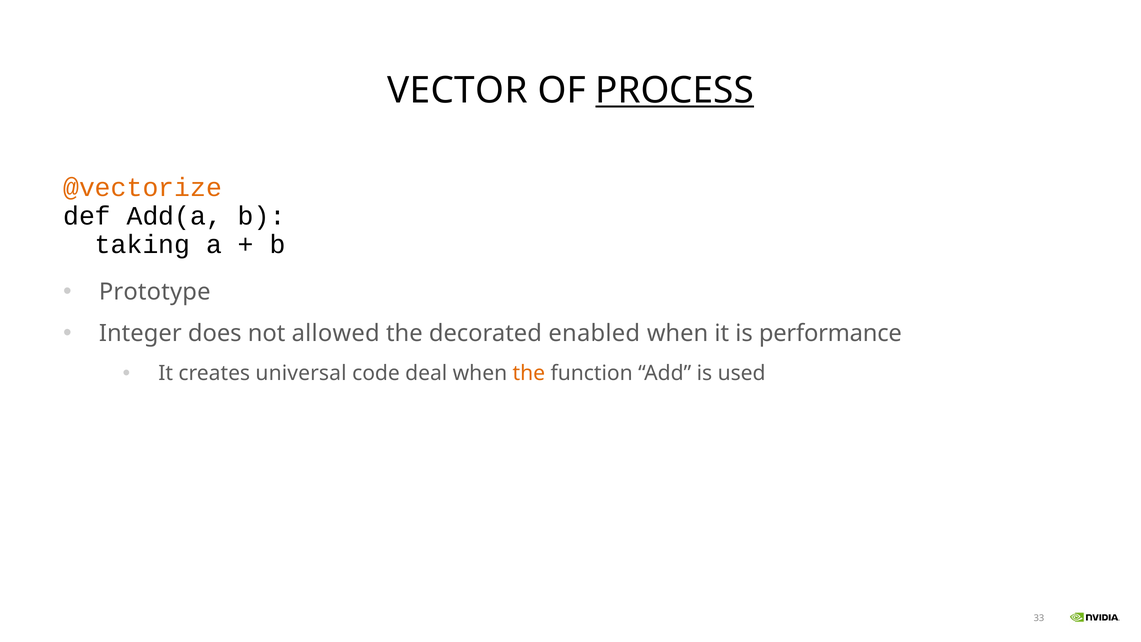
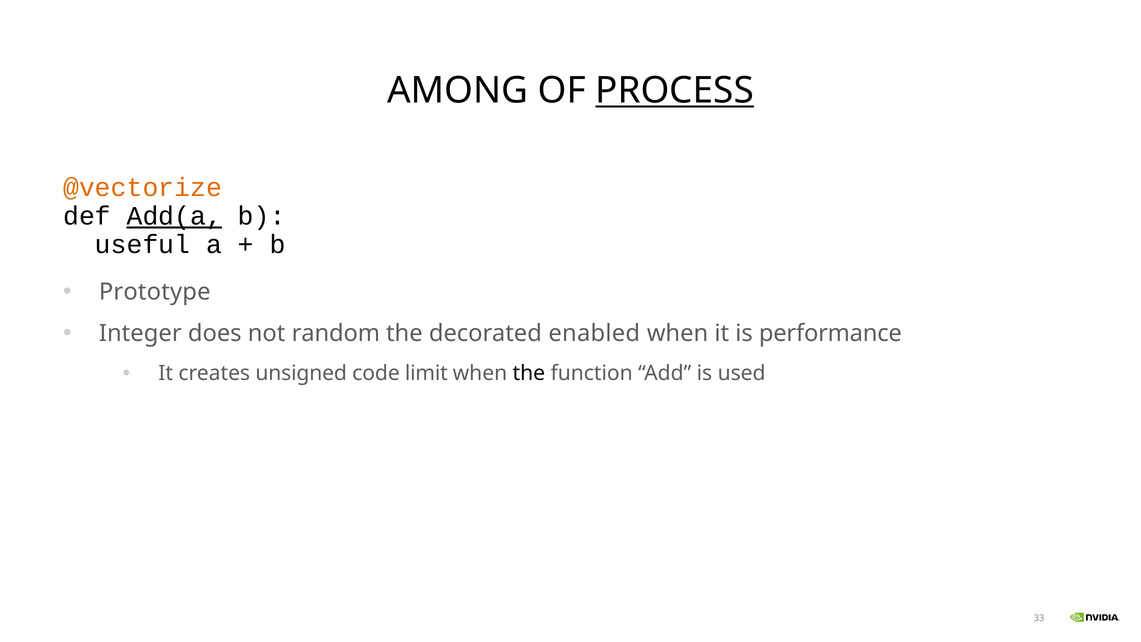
VECTOR: VECTOR -> AMONG (458, 91)
Add(a underline: none -> present (174, 216)
taking: taking -> useful (143, 245)
allowed: allowed -> random (336, 333)
universal: universal -> unsigned (301, 373)
deal: deal -> limit (426, 373)
the colour: orange -> black (529, 373)
